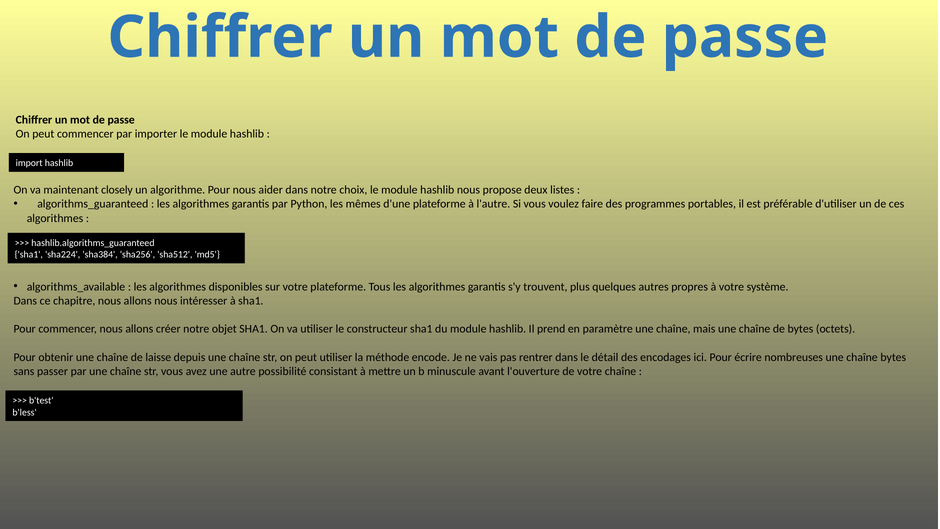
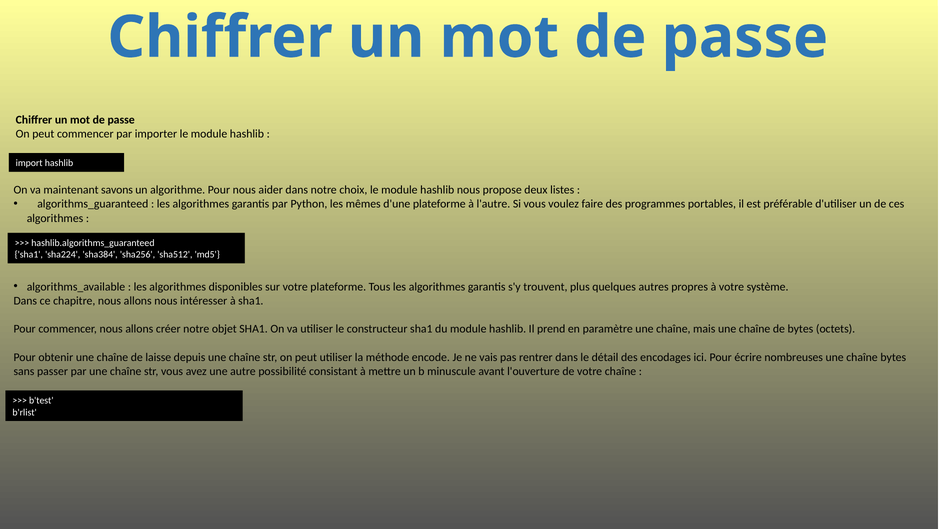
closely: closely -> savons (117, 190)
b'less: b'less -> b'rlist (25, 412)
